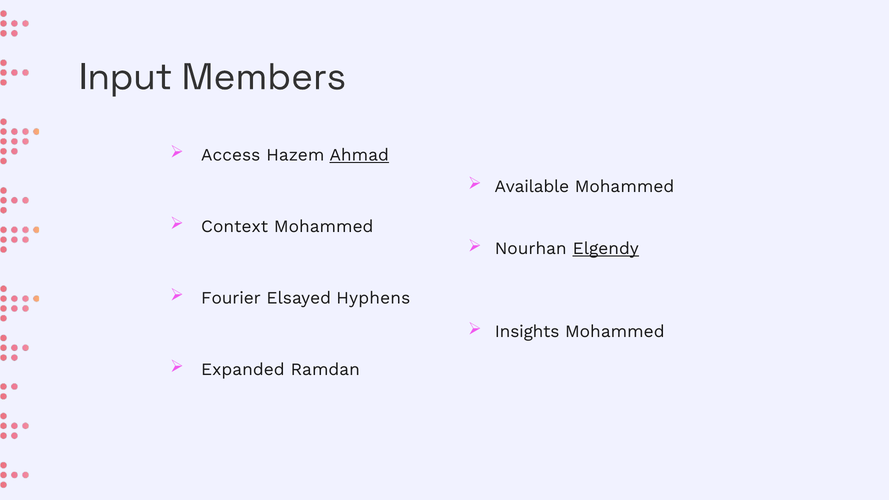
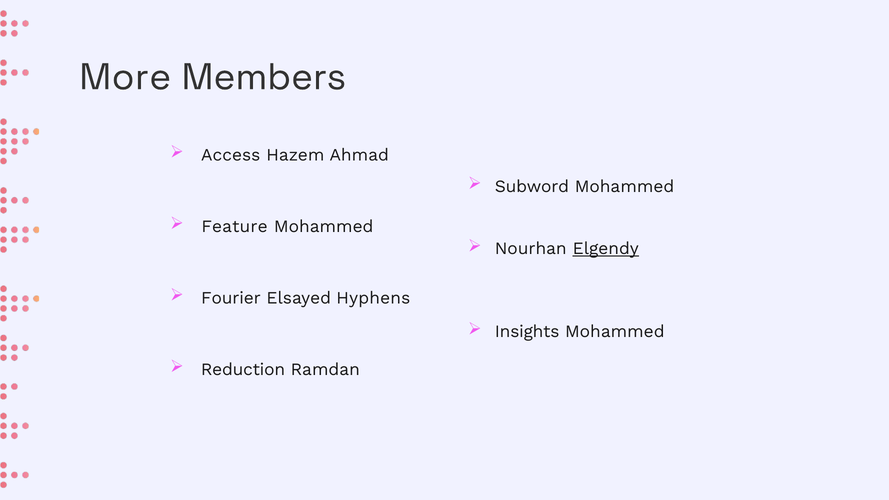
Input: Input -> More (125, 77)
Ahmad underline: present -> none (359, 155)
Available: Available -> Subword (532, 186)
Context: Context -> Feature (235, 226)
Expanded: Expanded -> Reduction (243, 369)
